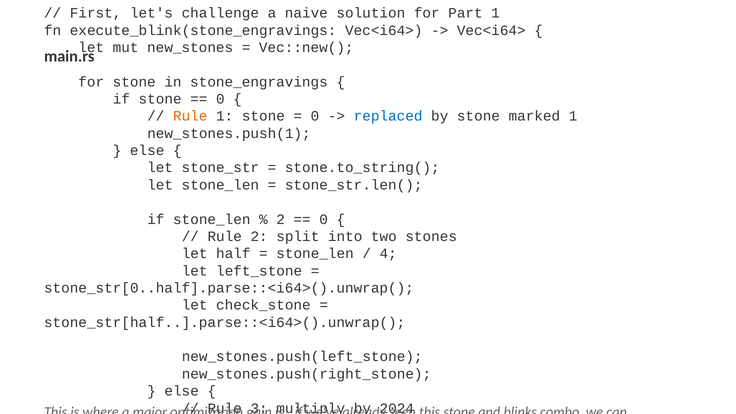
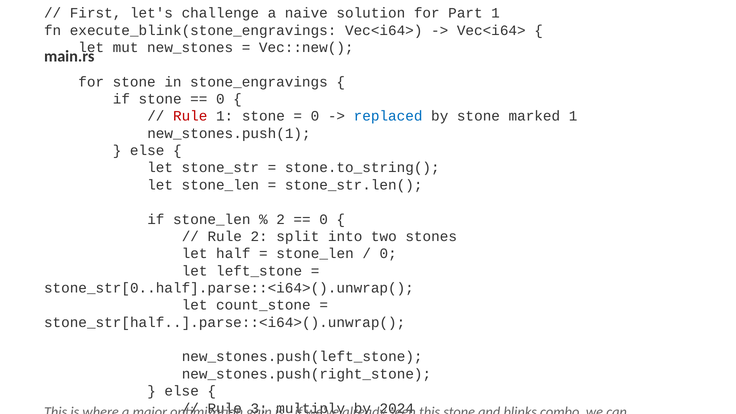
Rule colour: orange -> red (190, 116)
4: 4 -> 0 (388, 254)
check_stone: check_stone -> count_stone (263, 305)
